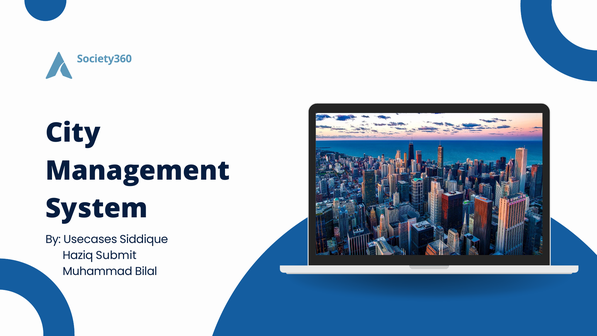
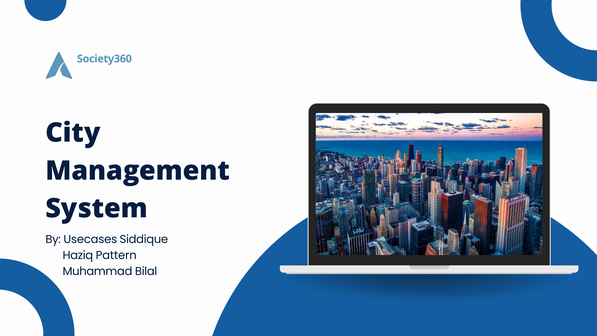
Submit: Submit -> Pattern (116, 255)
